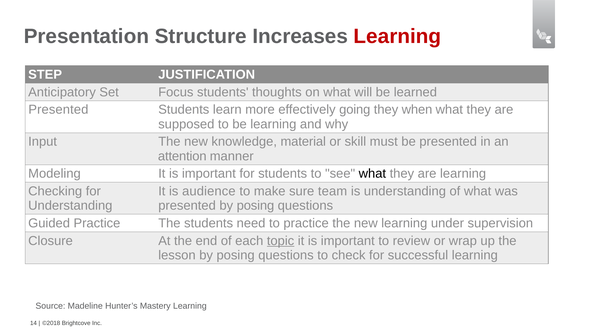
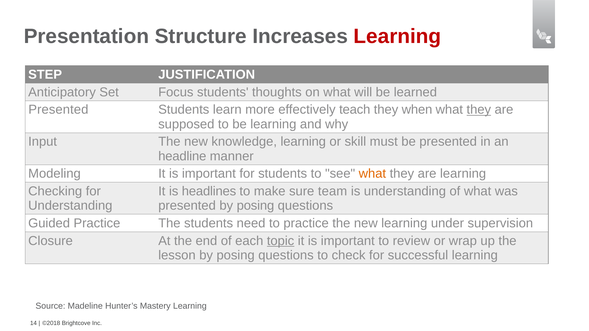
going: going -> teach (355, 110)
they underline: none -> present (479, 110)
knowledge material: material -> learning (303, 142)
attention: attention -> headline (182, 156)
what colour: black -> orange (372, 174)
audience: audience -> headlines (209, 191)
